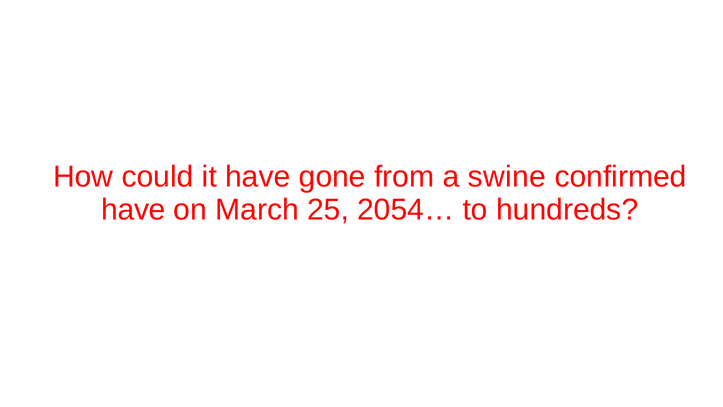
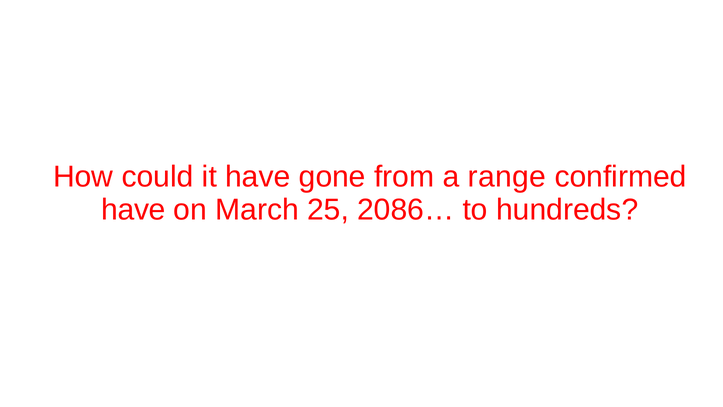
swine: swine -> range (507, 177)
2054…: 2054… -> 2086… (406, 209)
